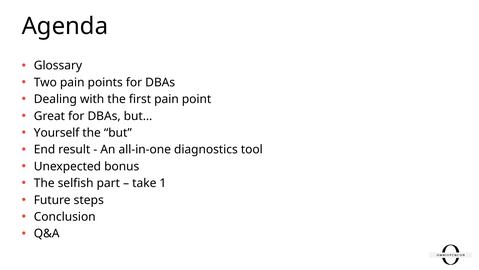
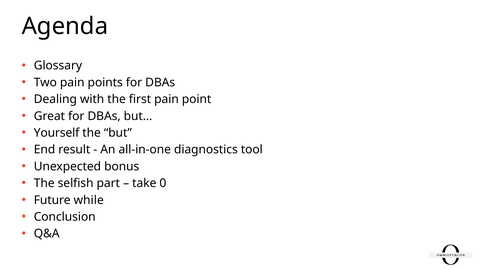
1: 1 -> 0 (163, 183)
steps: steps -> while (89, 200)
